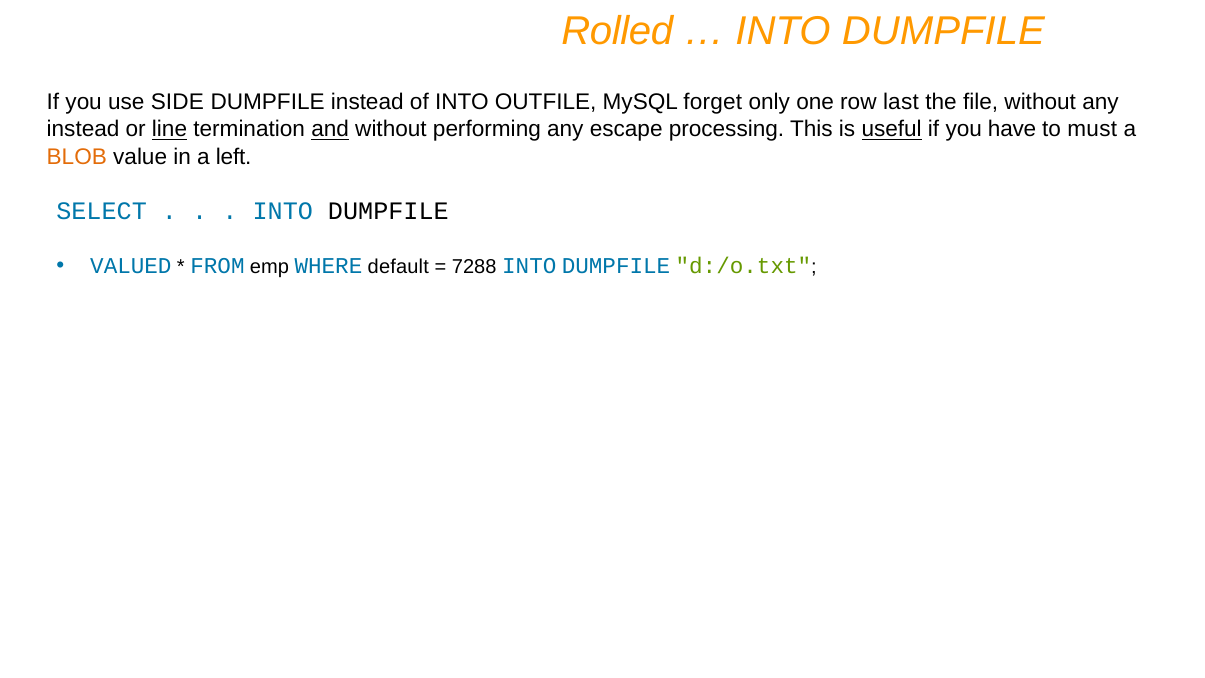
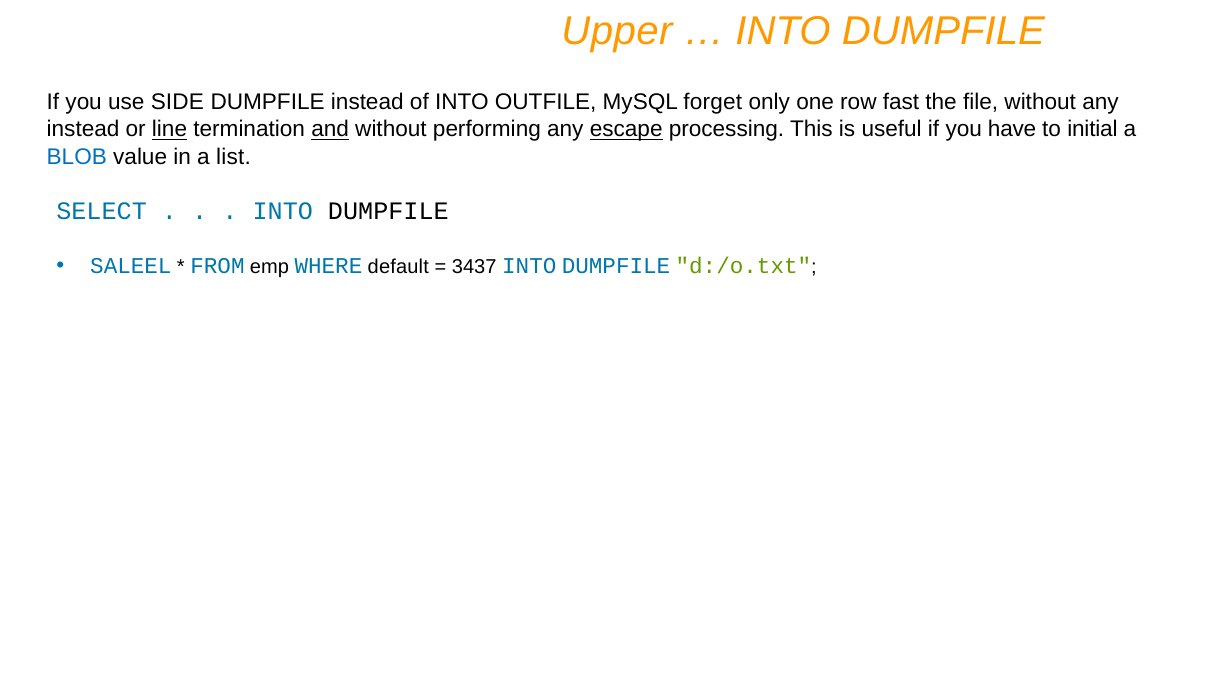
Rolled: Rolled -> Upper (617, 31)
last: last -> fast (901, 102)
escape underline: none -> present (626, 129)
useful underline: present -> none (892, 129)
must: must -> initial (1092, 129)
BLOB colour: orange -> blue (77, 157)
left: left -> list (233, 157)
VALUED: VALUED -> SALEEL (131, 266)
7288: 7288 -> 3437 (474, 267)
